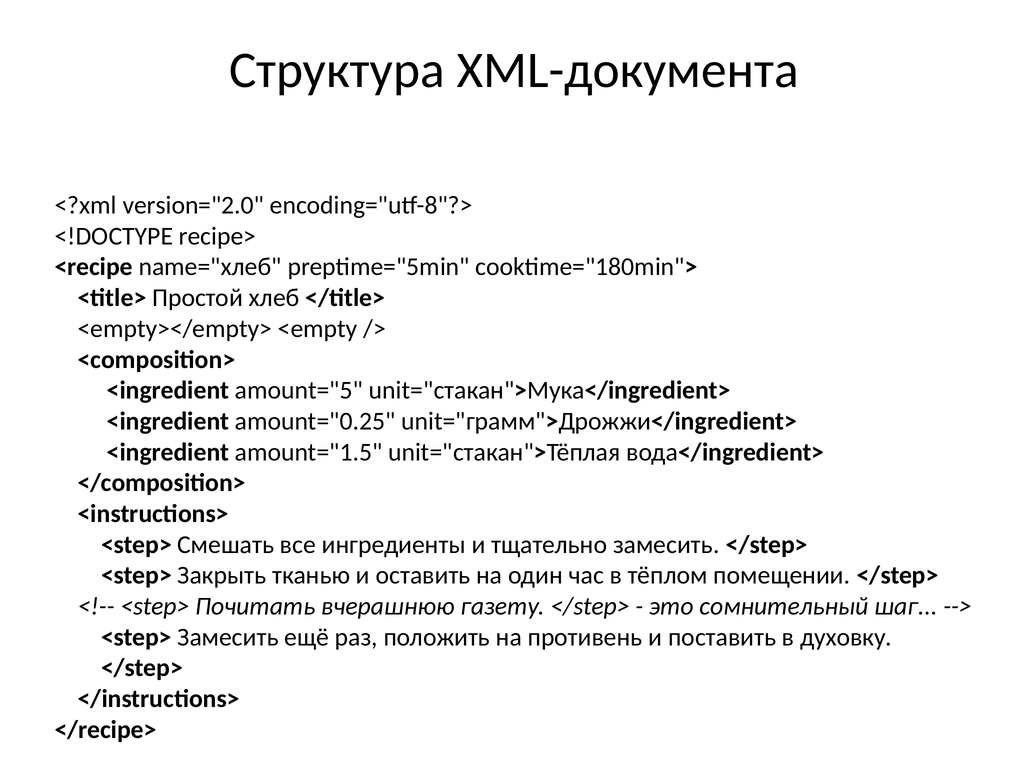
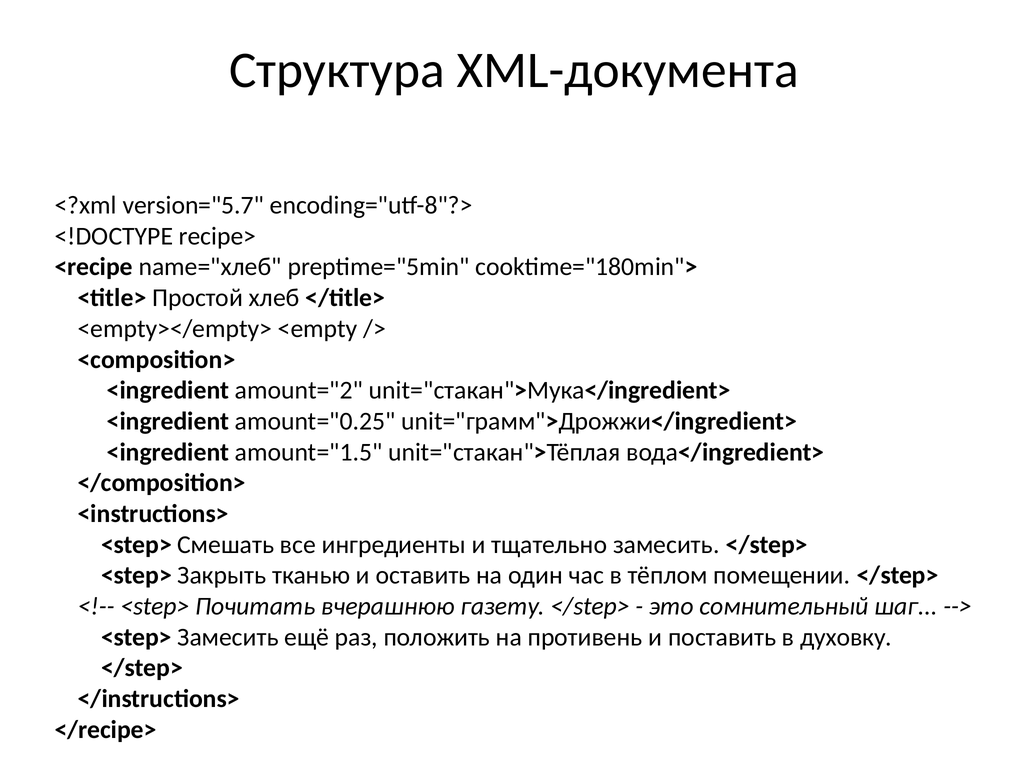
version="2.0: version="2.0 -> version="5.7 (193, 205)
amount="5: amount="5 -> amount="2 (299, 390)
